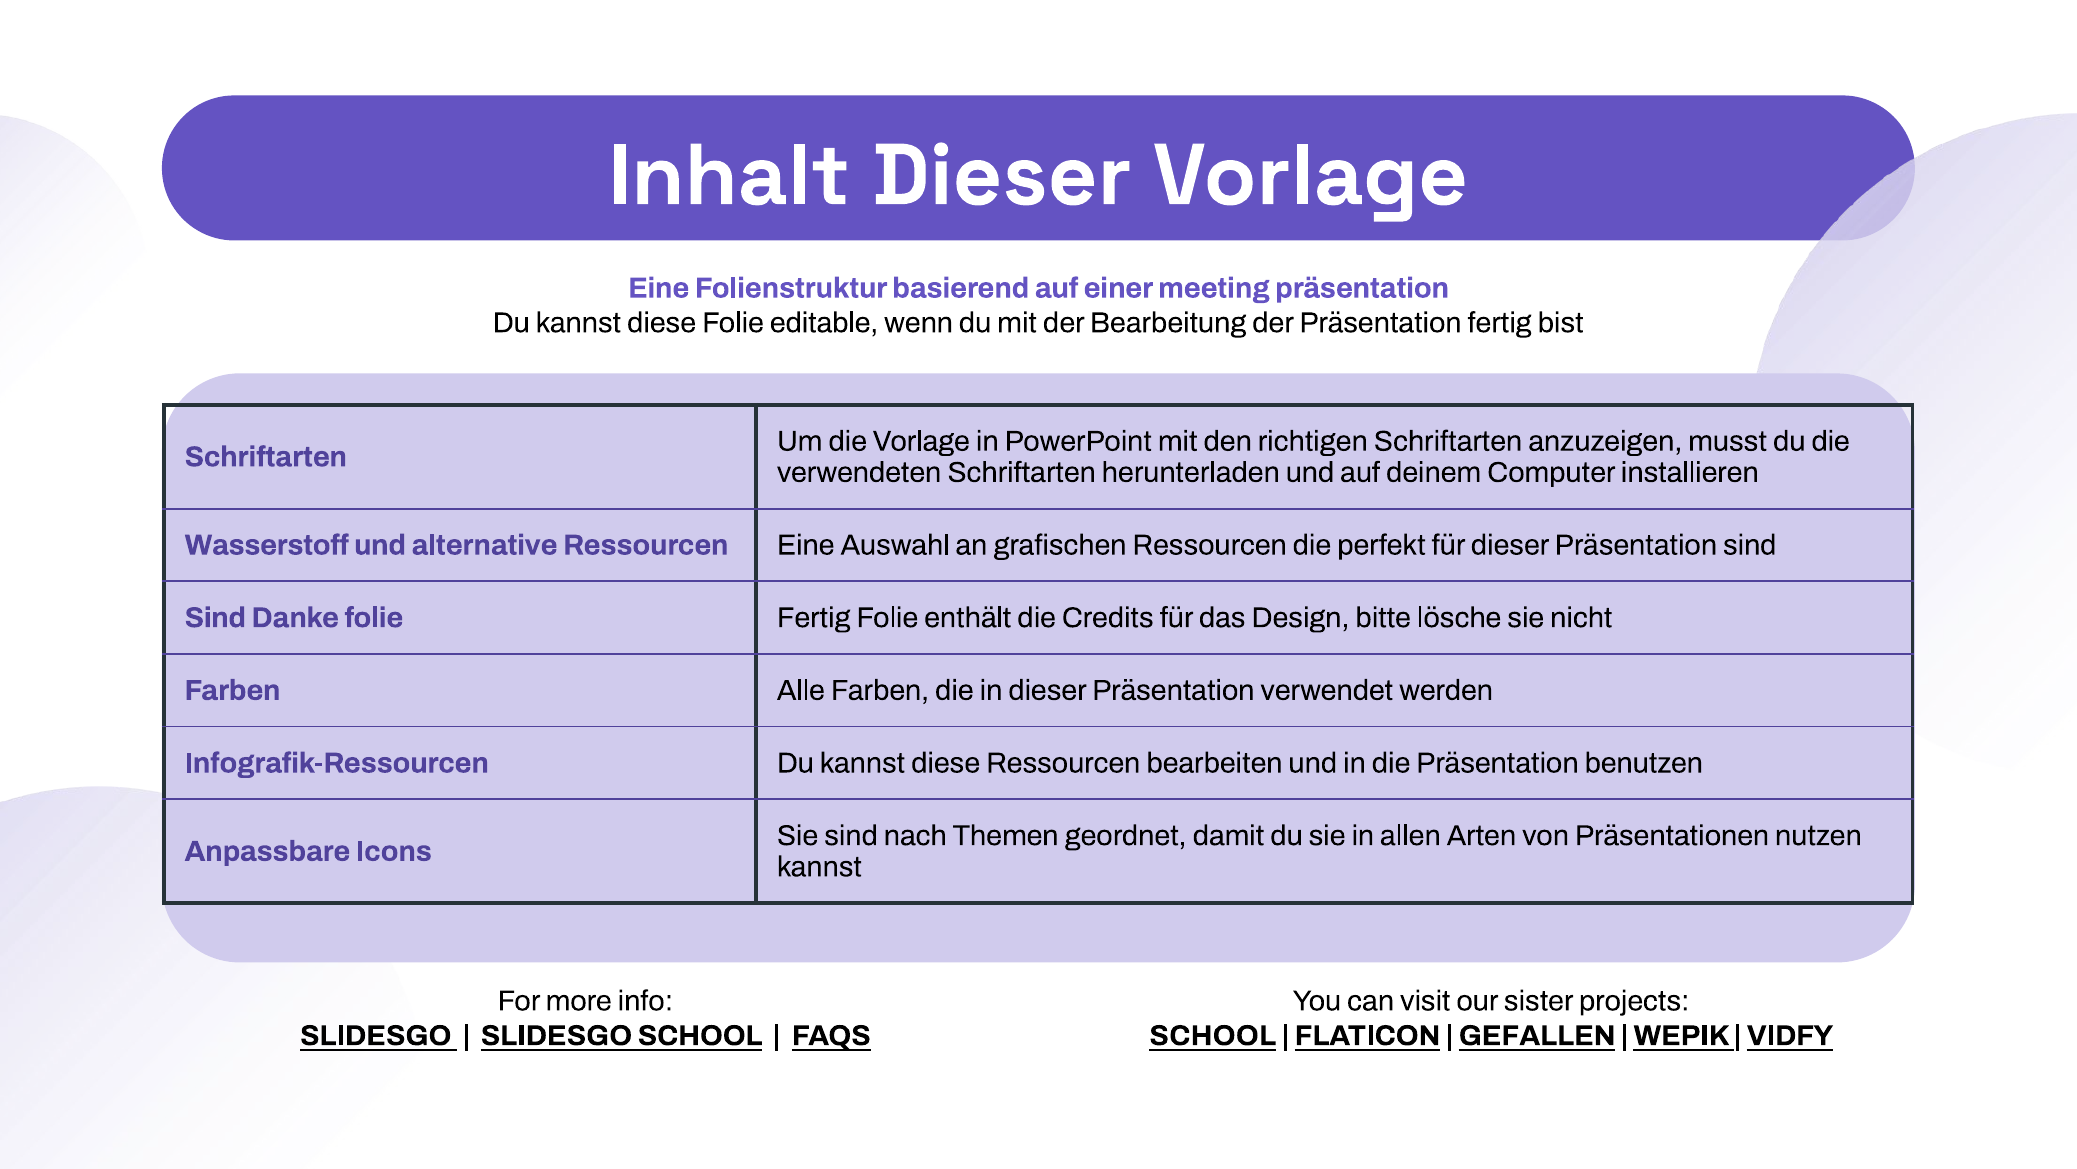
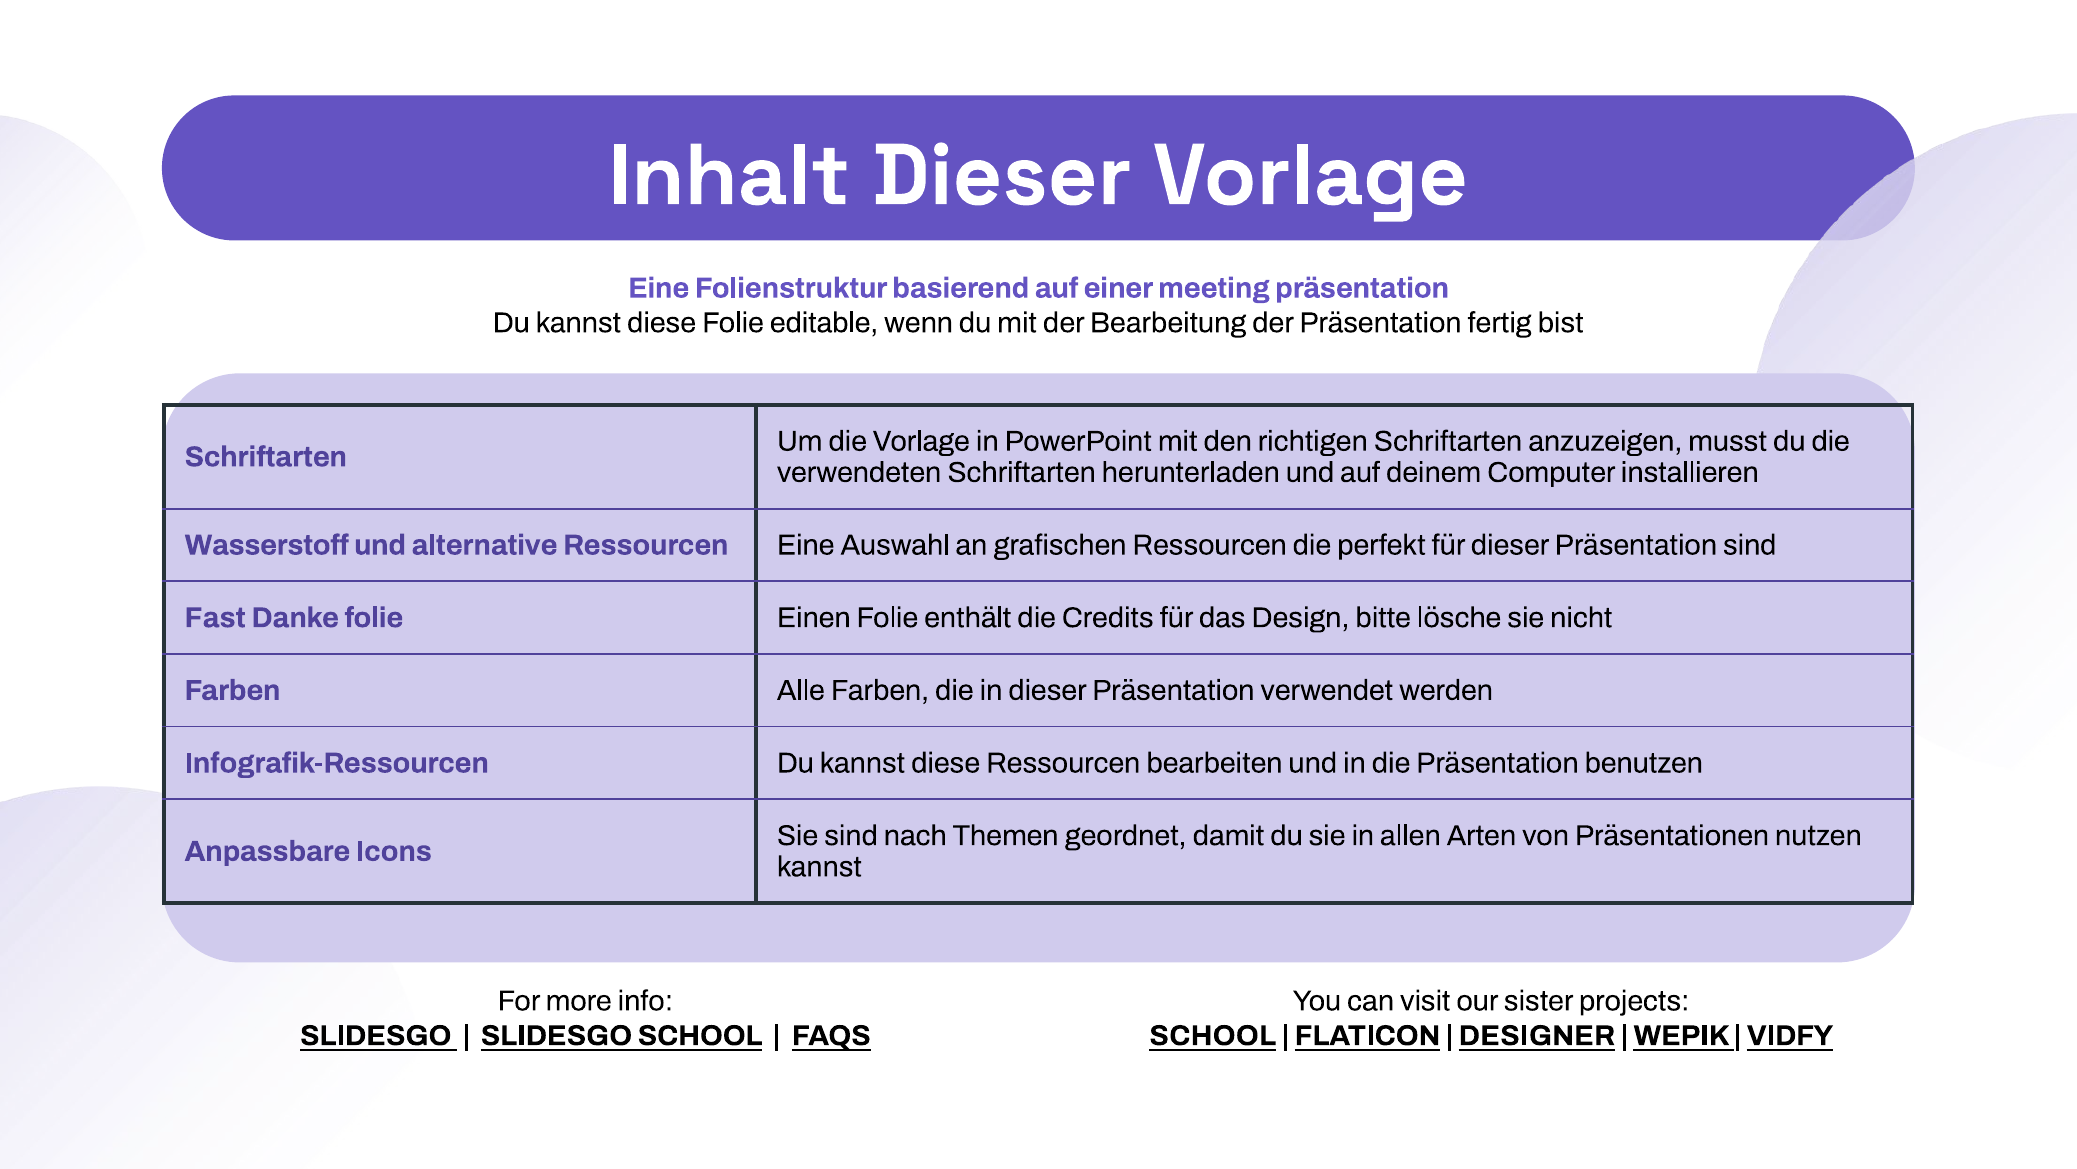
Sind: Sind -> Fast (215, 617)
folie Fertig: Fertig -> Einen (814, 617)
GEFALLEN: GEFALLEN -> DESIGNER (1537, 1035)
